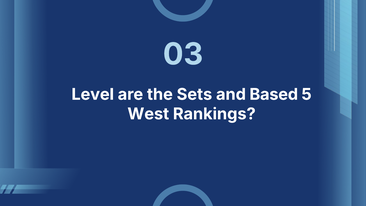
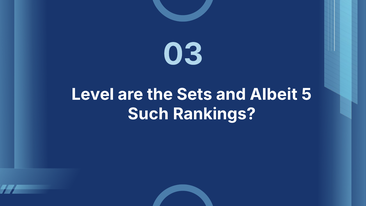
Based: Based -> Albeit (274, 94)
West: West -> Such (148, 114)
